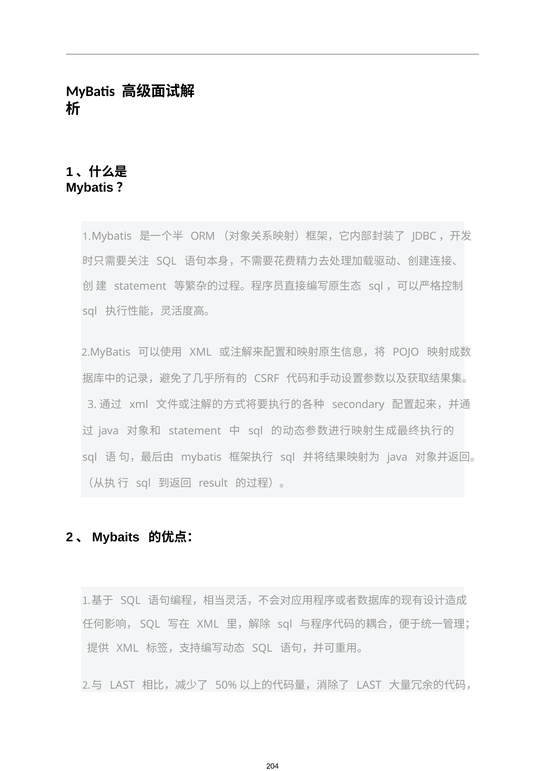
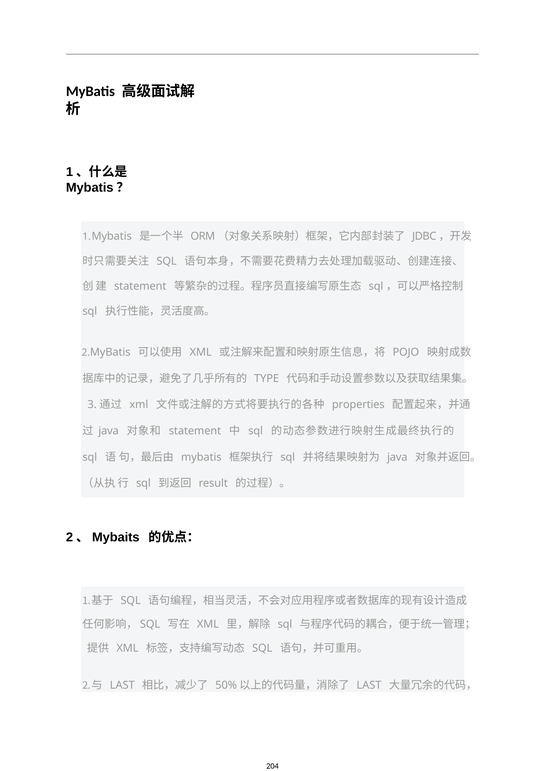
CSRF: CSRF -> TYPE (267, 379)
secondary: secondary -> properties (358, 405)
